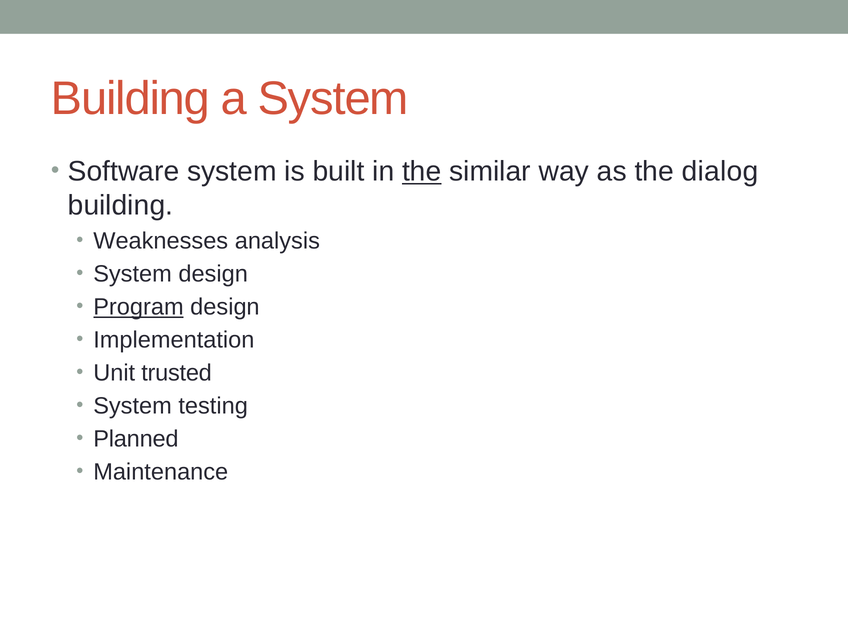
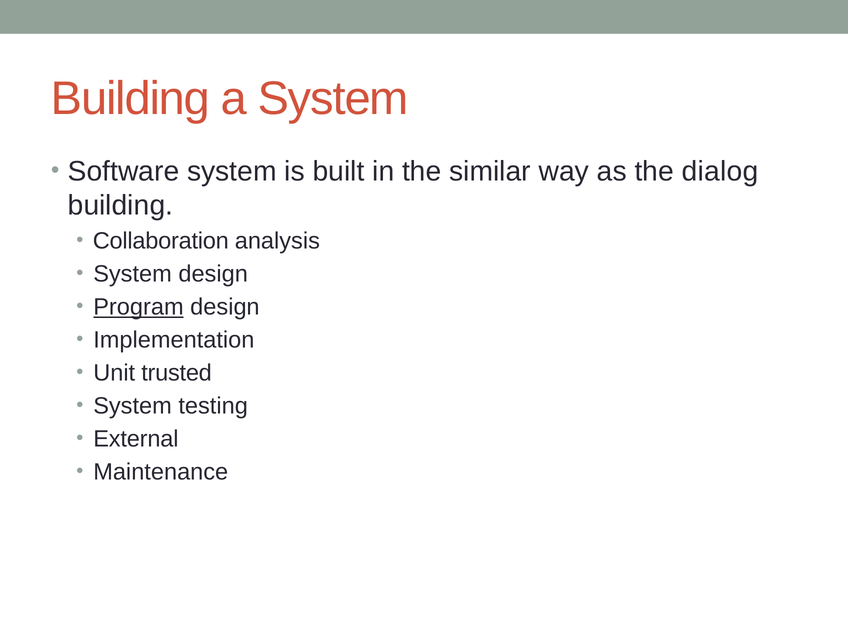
the underline: present -> none (422, 172)
Weaknesses: Weaknesses -> Collaboration (161, 241)
Planned: Planned -> External (136, 439)
